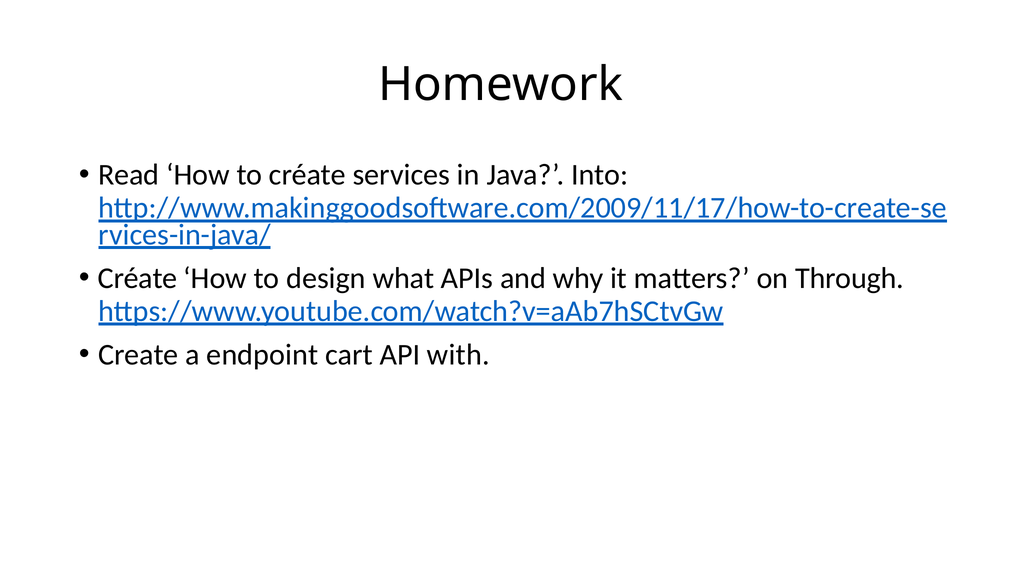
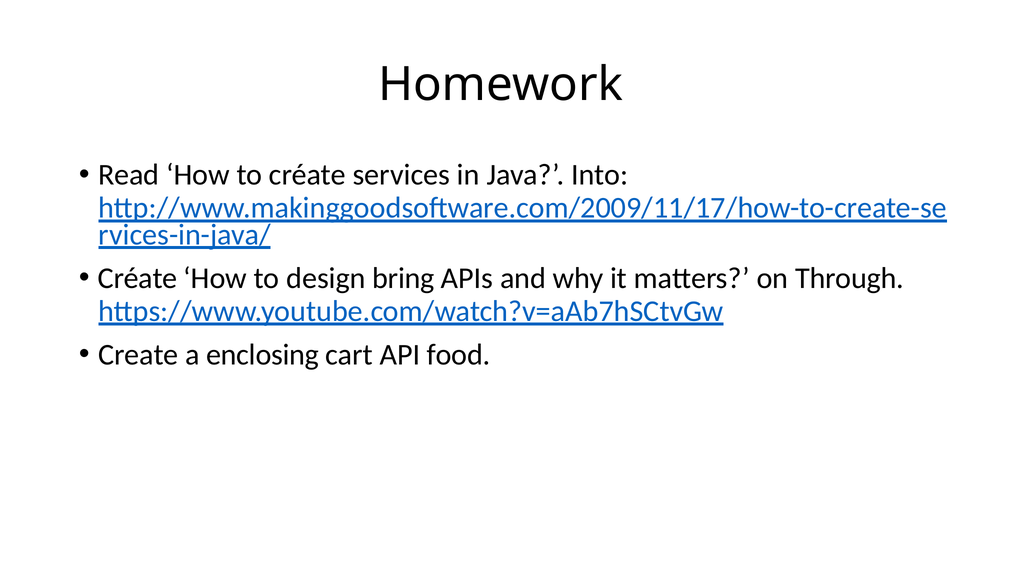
what: what -> bring (403, 278)
endpoint: endpoint -> enclosing (263, 355)
with: with -> food (459, 355)
